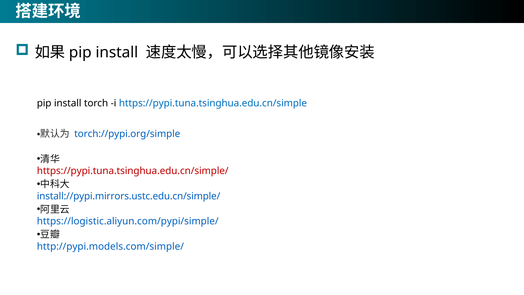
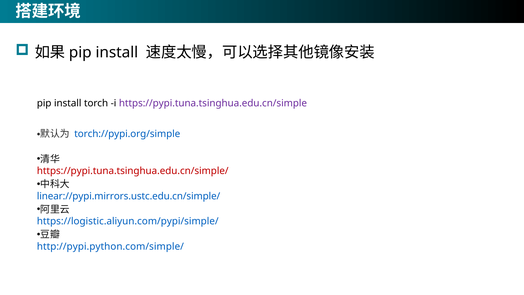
https://pypi.tuna.tsinghua.edu.cn/simple colour: blue -> purple (213, 103)
install://pypi.mirrors.ustc.edu.cn/simple/: install://pypi.mirrors.ustc.edu.cn/simple/ -> linear://pypi.mirrors.ustc.edu.cn/simple/ (129, 196)
http://pypi.models.com/simple/: http://pypi.models.com/simple/ -> http://pypi.python.com/simple/ (110, 246)
